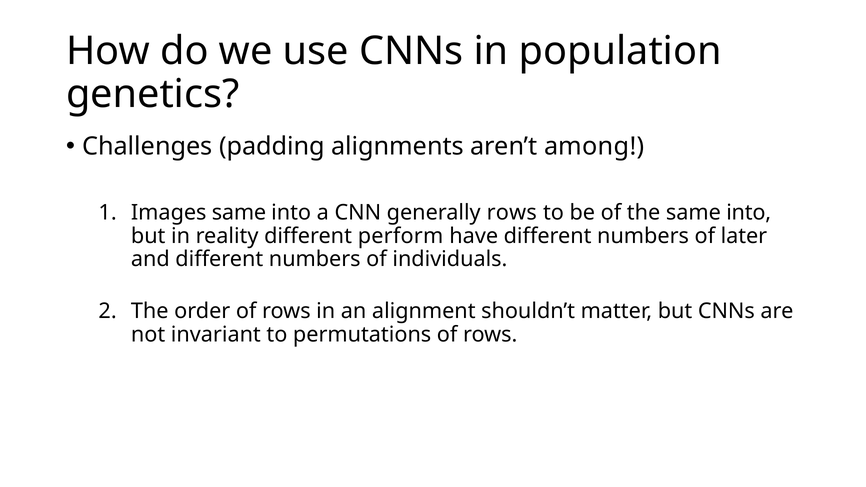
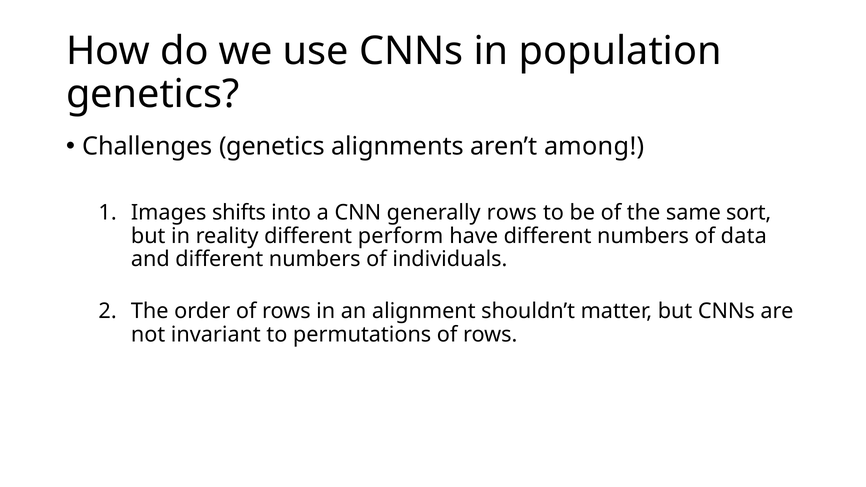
Challenges padding: padding -> genetics (272, 146)
Images same: same -> shifts (239, 213)
the same into: into -> sort (749, 213)
later: later -> data (744, 236)
